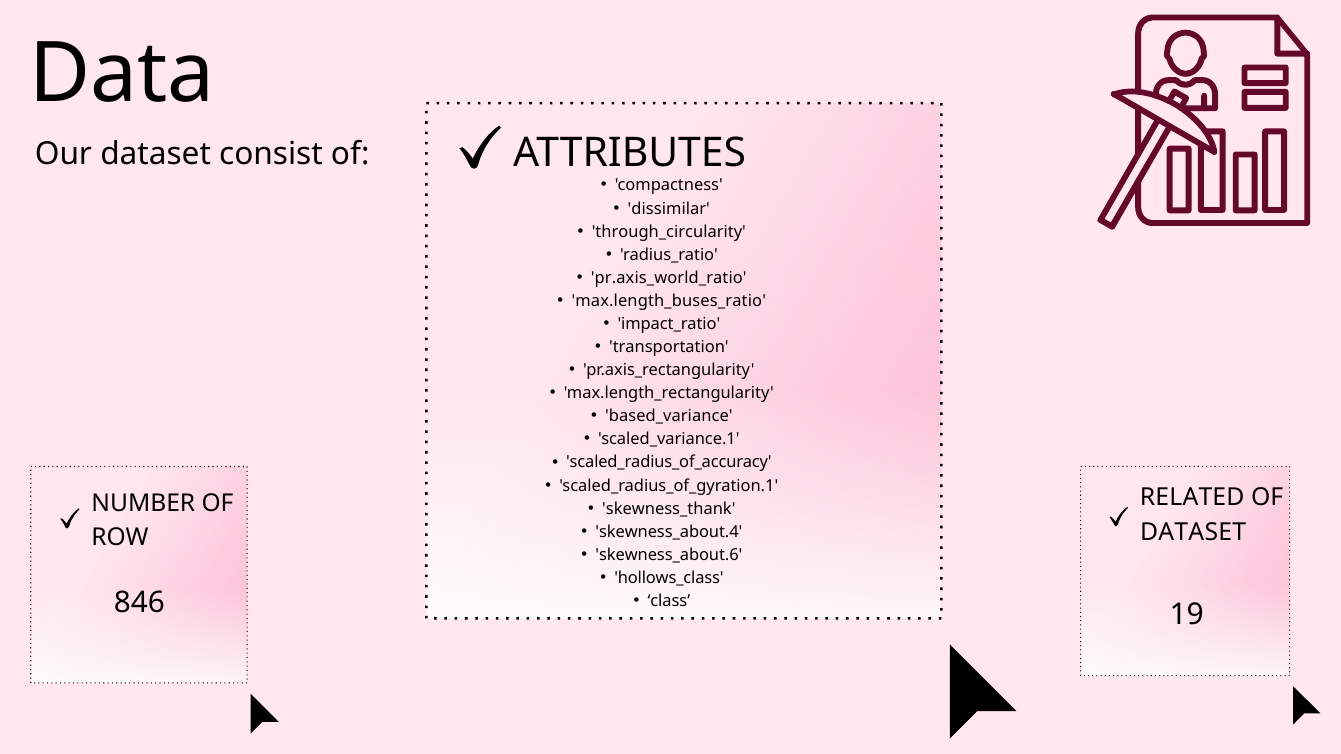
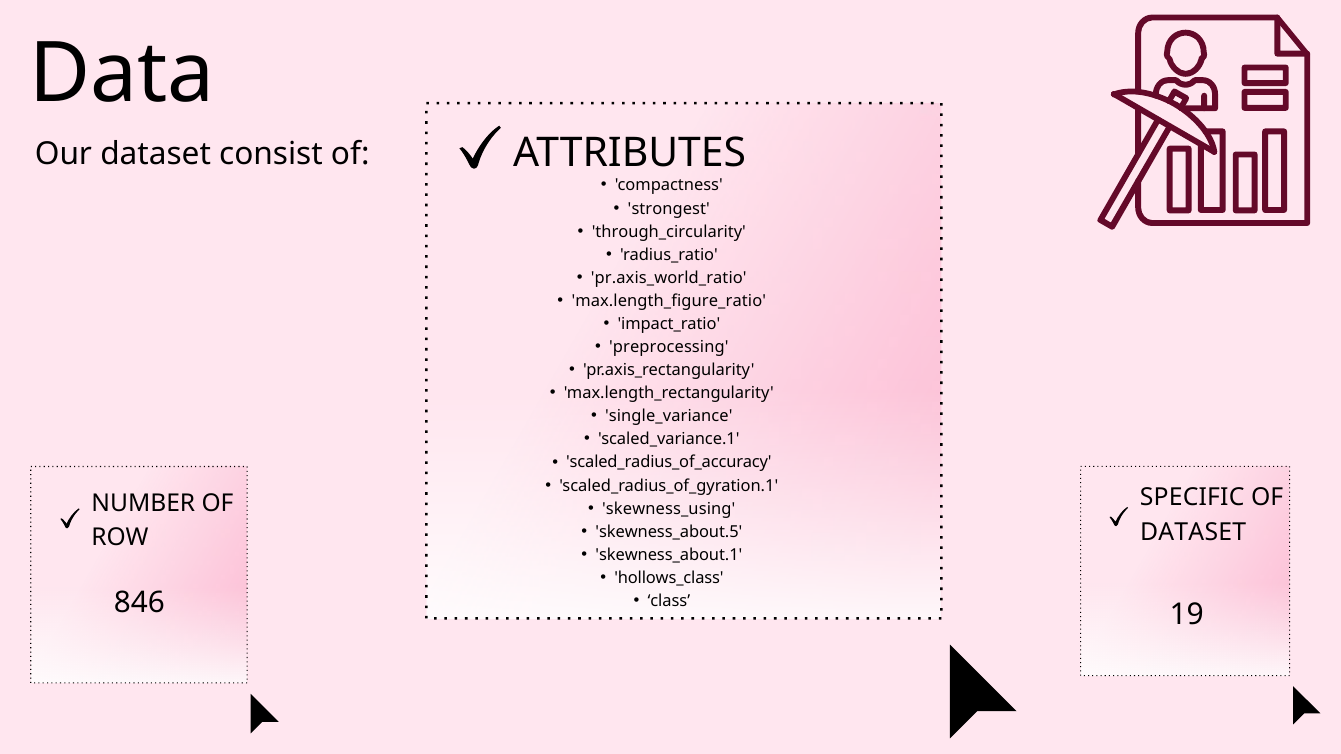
dissimilar: dissimilar -> strongest (669, 209)
max.length_buses_ratio: max.length_buses_ratio -> max.length_figure_ratio (669, 301)
transportation: transportation -> preprocessing (669, 347)
based_variance: based_variance -> single_variance (669, 417)
RELATED: RELATED -> SPECIFIC (1192, 498)
skewness_thank: skewness_thank -> skewness_using (669, 509)
skewness_about.4: skewness_about.4 -> skewness_about.5 (669, 532)
skewness_about.6: skewness_about.6 -> skewness_about.1 (669, 555)
